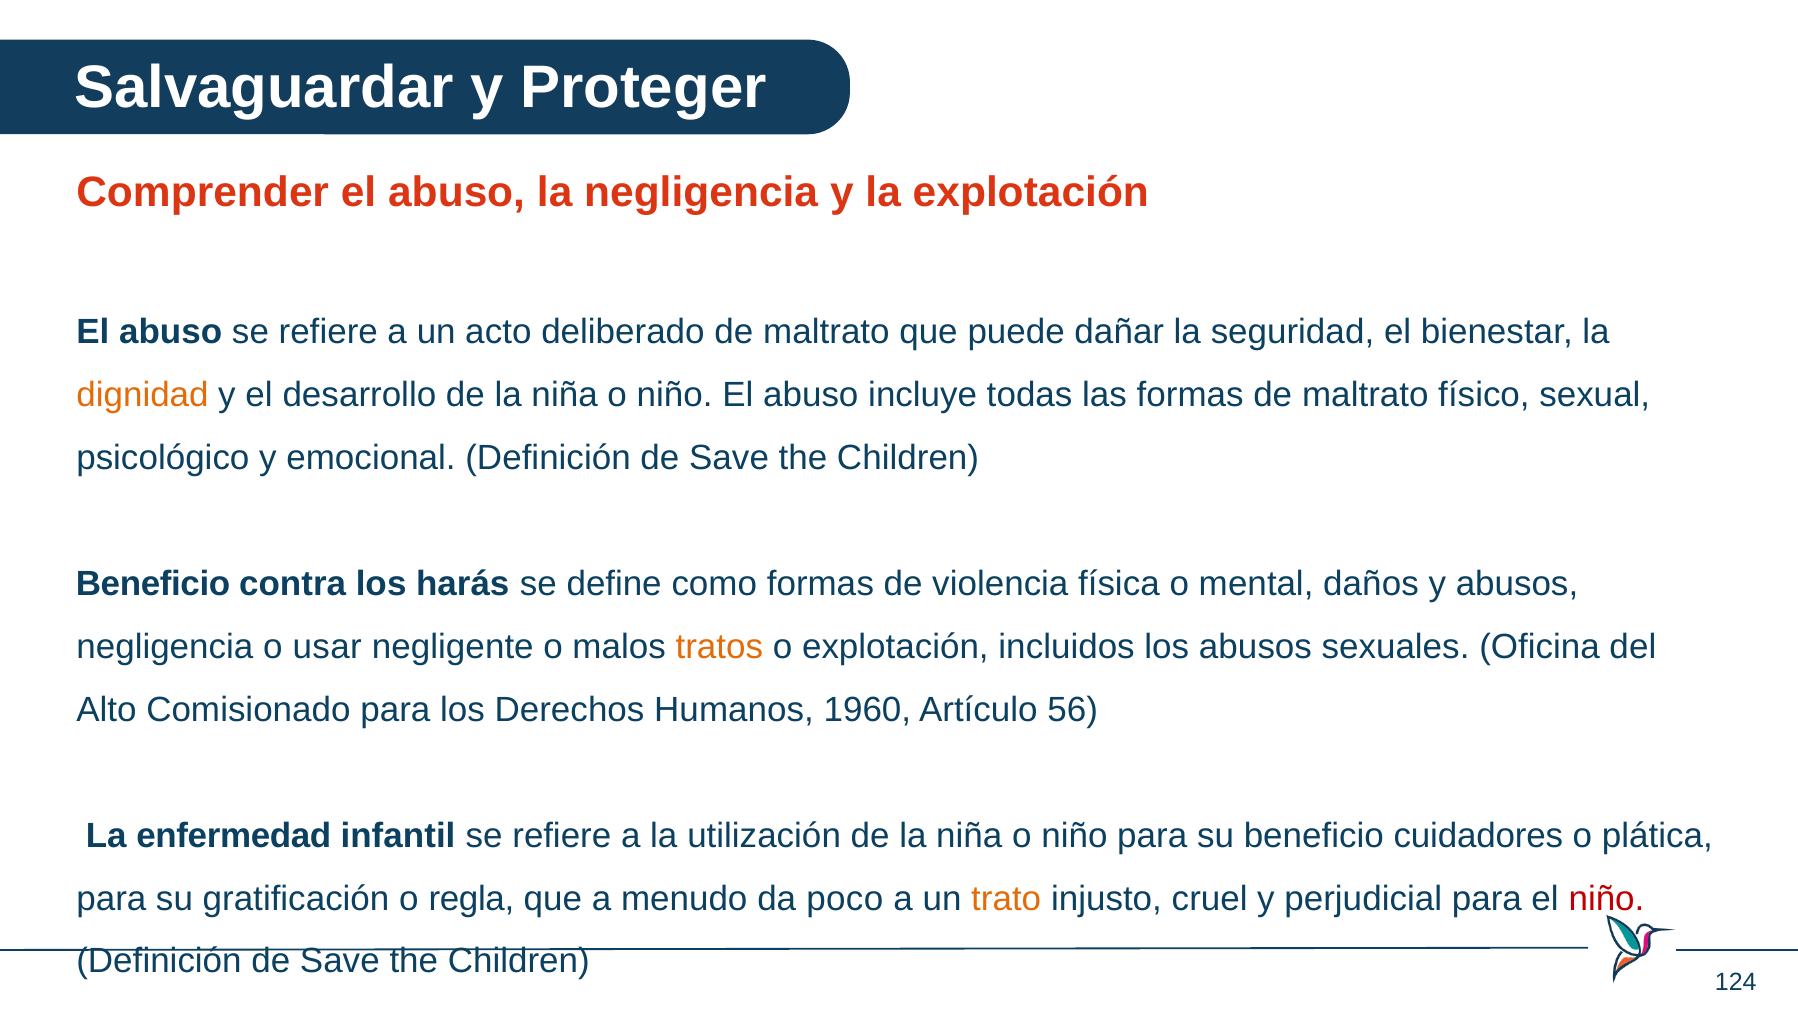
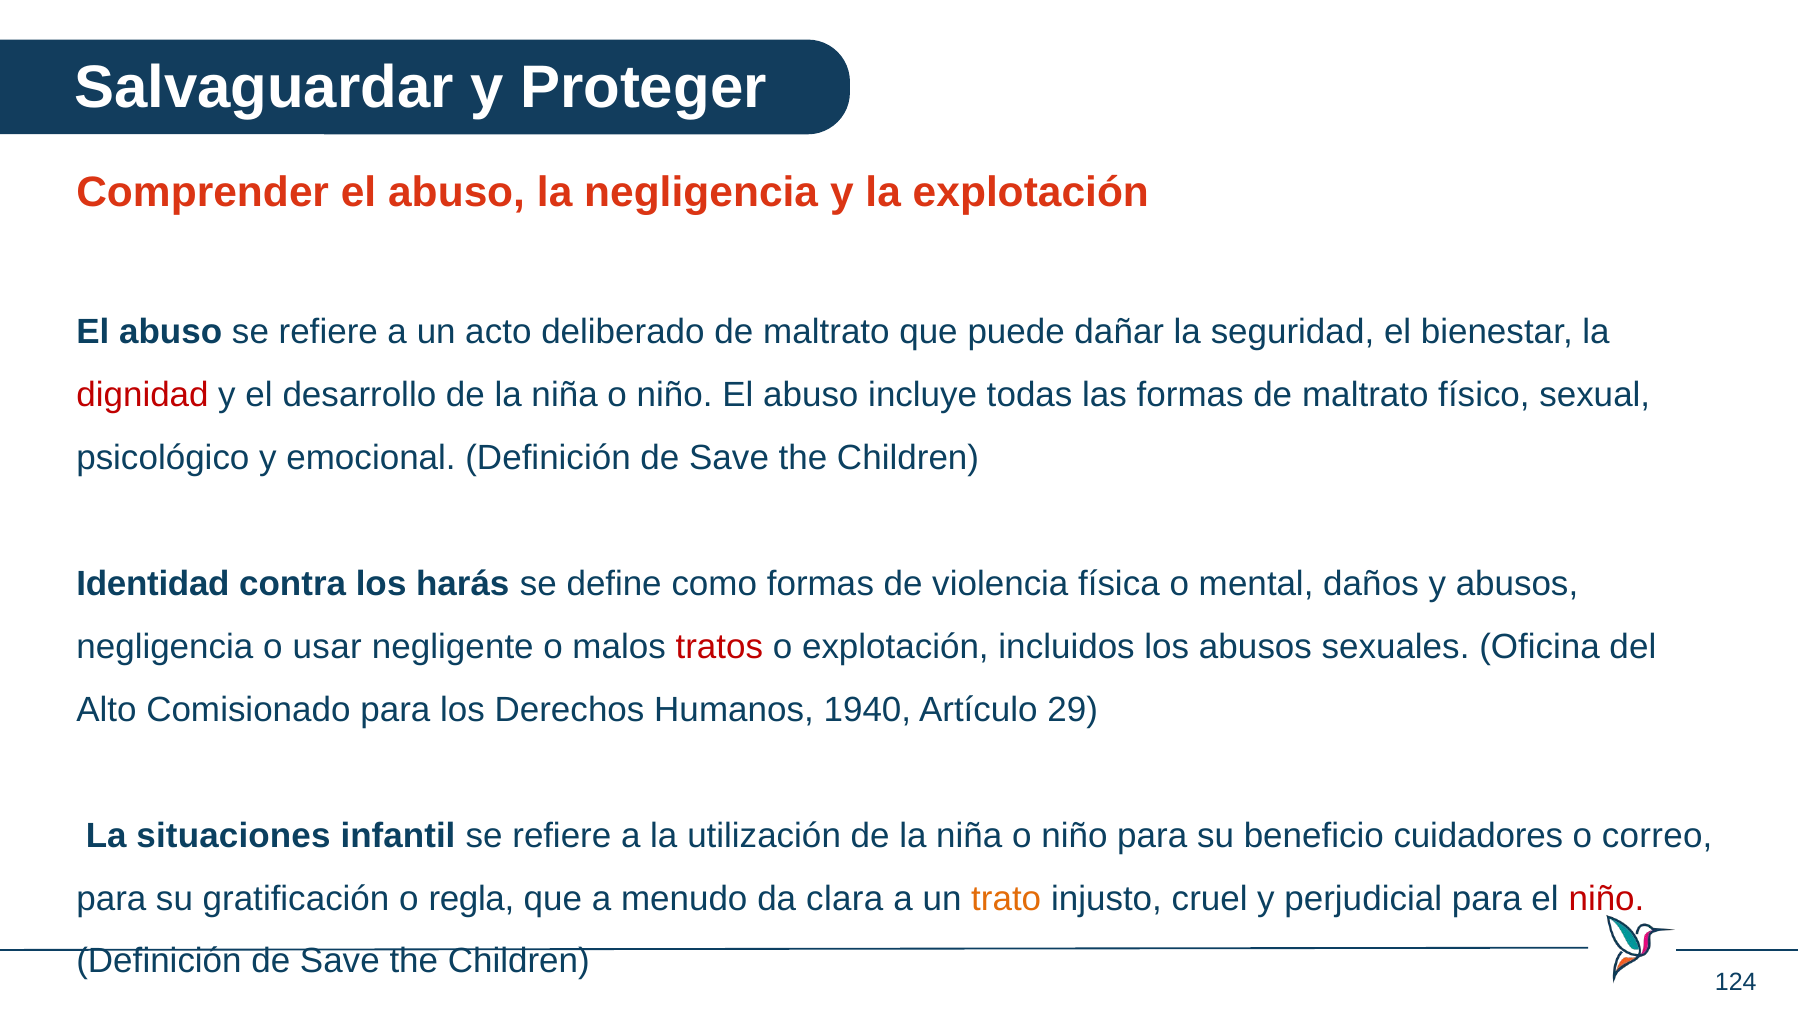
dignidad colour: orange -> red (143, 394)
Beneficio: Beneficio -> Identidad (153, 583)
tratos colour: orange -> red (719, 646)
1960: 1960 -> 1940 (867, 709)
56: 56 -> 29 (1073, 709)
enfermedad: enfermedad -> situaciones (234, 835)
plática: plática -> correo (1657, 835)
poco: poco -> clara (845, 898)
